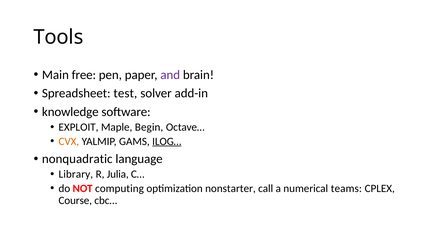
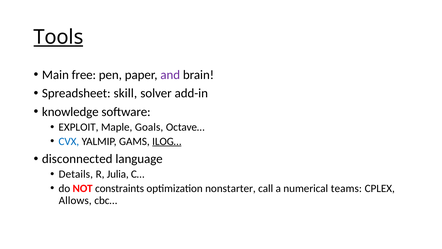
Tools underline: none -> present (58, 37)
test: test -> skill (125, 93)
Begin: Begin -> Goals (149, 127)
CVX colour: orange -> blue (69, 141)
nonquadratic: nonquadratic -> disconnected (77, 159)
Library: Library -> Details (76, 174)
computing: computing -> constraints (120, 188)
Course: Course -> Allows (75, 200)
